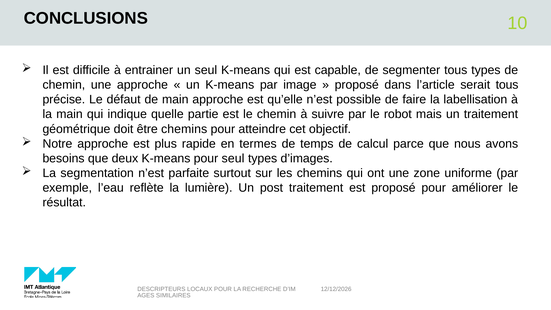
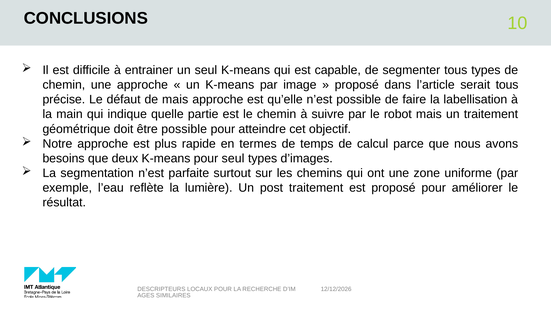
de main: main -> mais (175, 100)
être chemins: chemins -> possible (184, 129)
